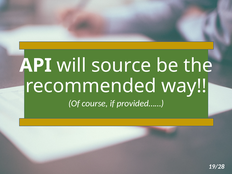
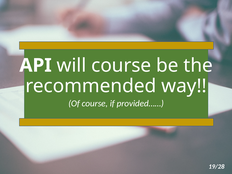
will source: source -> course (121, 65)
